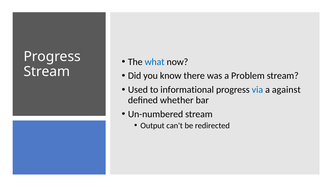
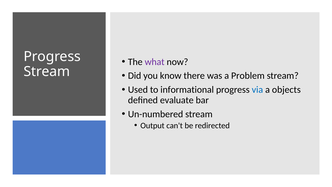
what colour: blue -> purple (155, 62)
against: against -> objects (286, 90)
whether: whether -> evaluate (177, 100)
